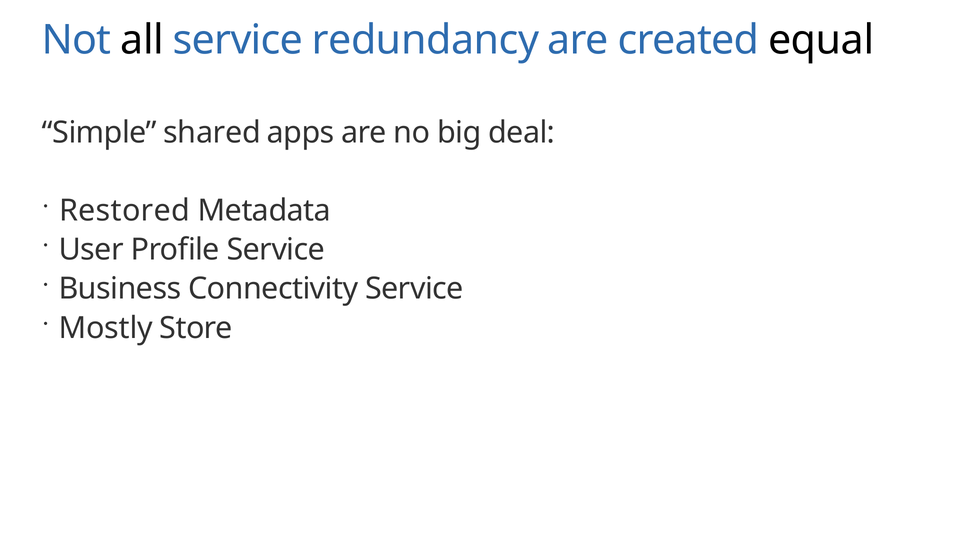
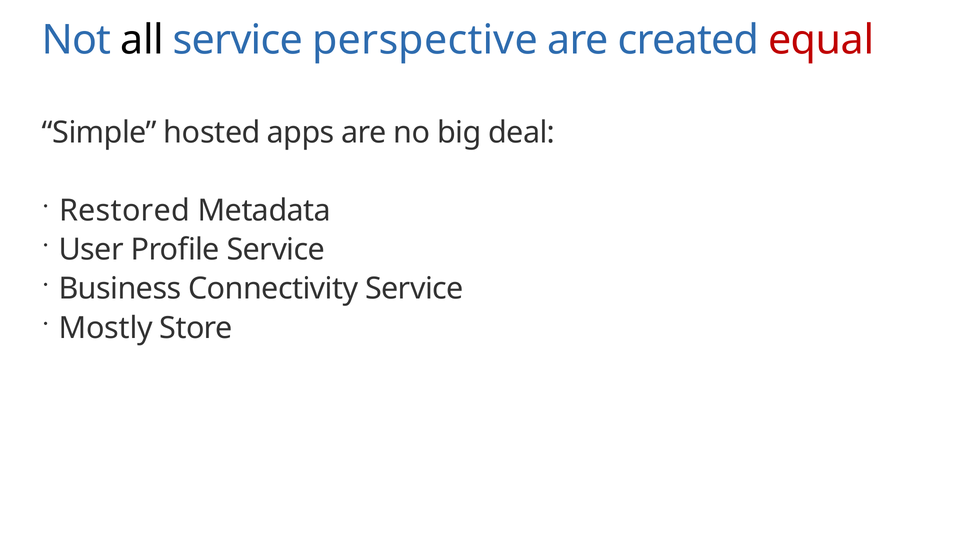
redundancy: redundancy -> perspective (425, 40)
equal colour: black -> red (821, 40)
shared: shared -> hosted (212, 132)
